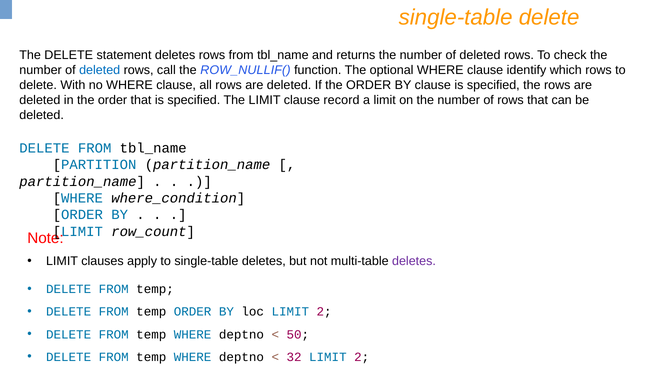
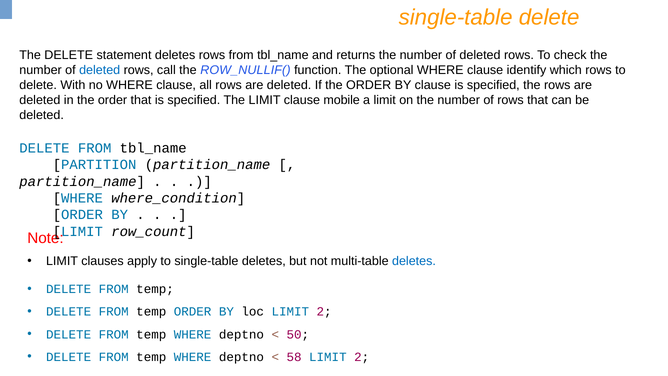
record: record -> mobile (342, 100)
deletes colour: purple -> blue (414, 261)
32: 32 -> 58 (294, 357)
